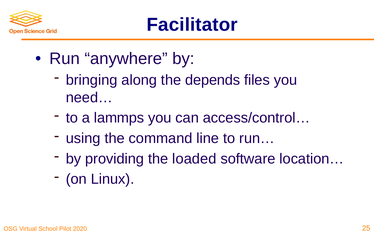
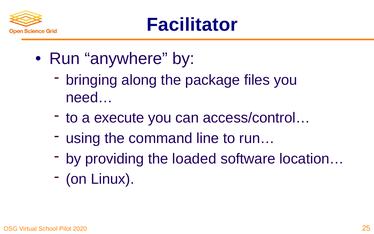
depends: depends -> package (213, 80)
lammps: lammps -> execute (119, 118)
